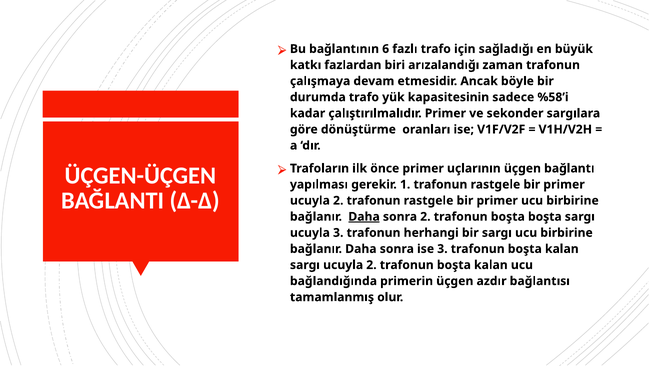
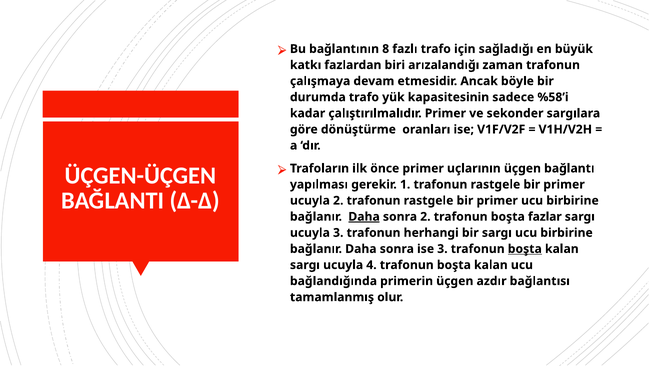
6: 6 -> 8 (386, 49)
boşta boşta: boşta -> fazlar (545, 216)
boşta underline: none -> present (525, 249)
sargı ucuyla 2: 2 -> 4 (371, 265)
